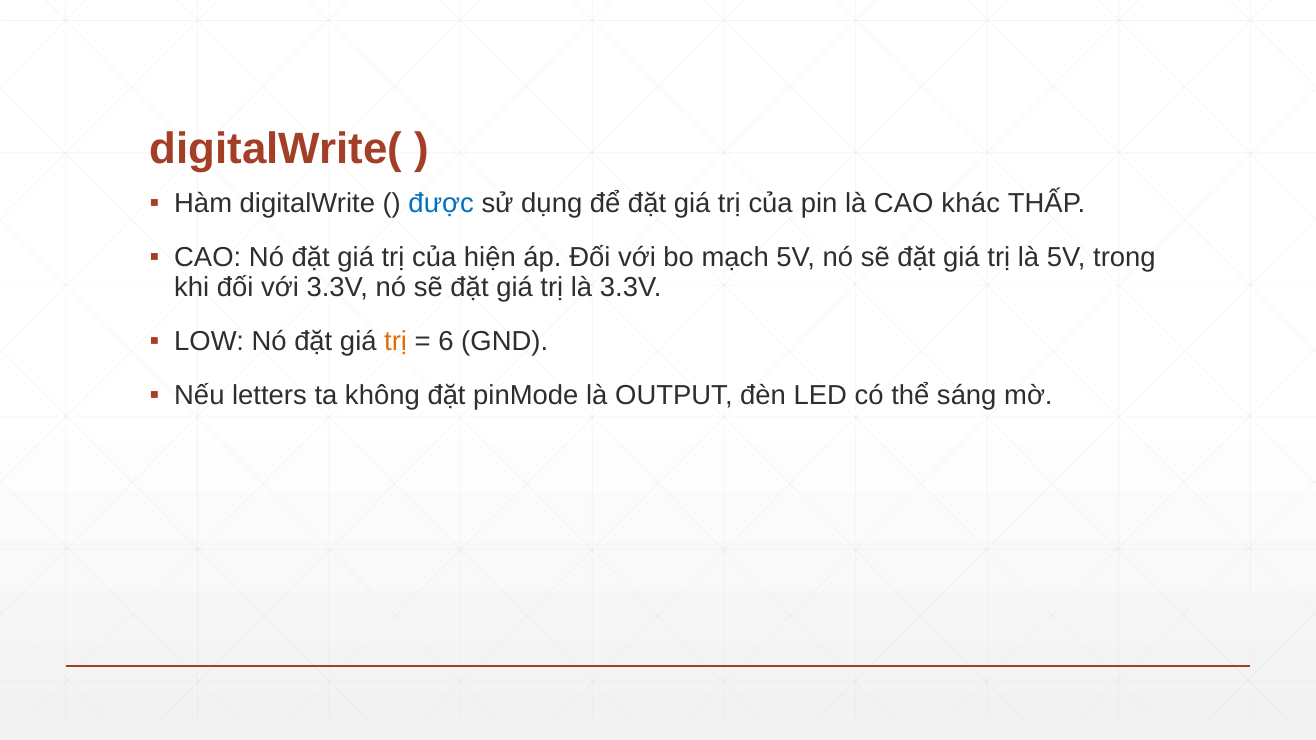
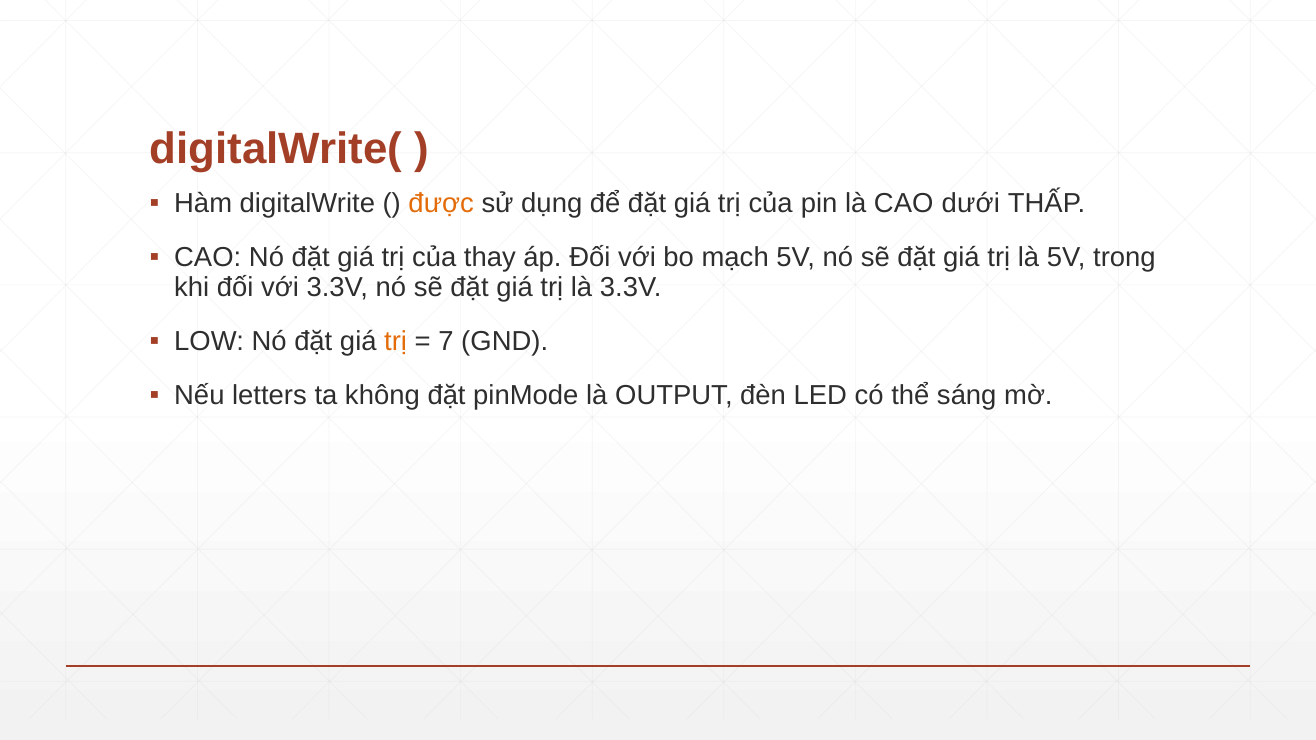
được colour: blue -> orange (441, 203)
khác: khác -> dưới (971, 203)
hiện: hiện -> thay (490, 258)
6: 6 -> 7 (446, 342)
